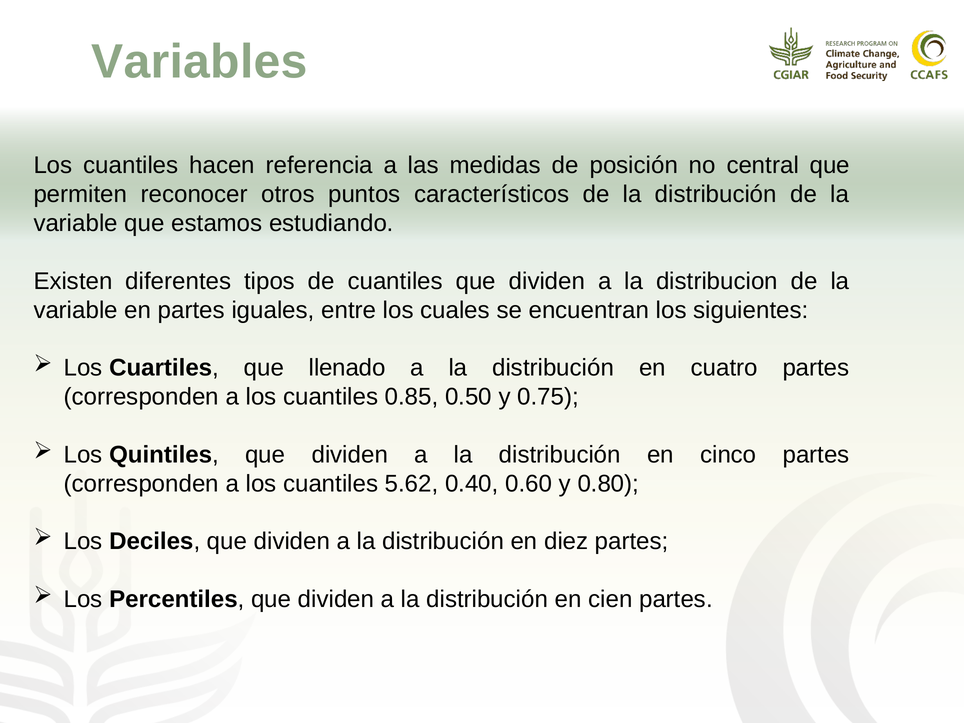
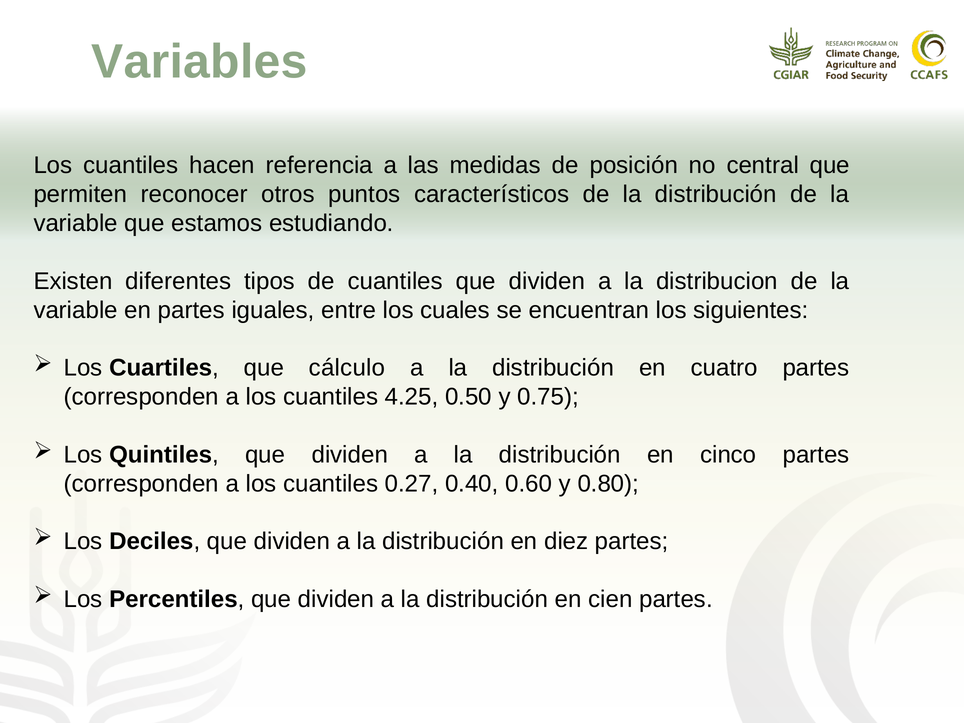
llenado: llenado -> cálculo (347, 368)
0.85: 0.85 -> 4.25 (412, 397)
5.62: 5.62 -> 0.27 (412, 484)
